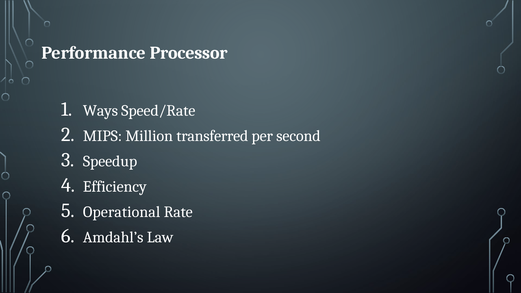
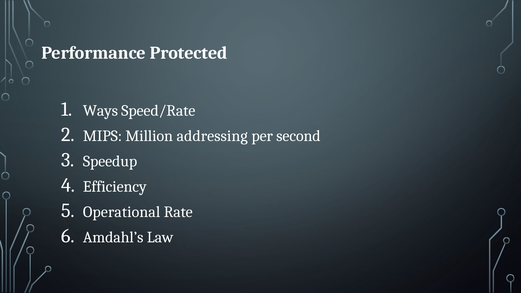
Processor: Processor -> Protected (189, 53)
transferred: transferred -> addressing (212, 136)
